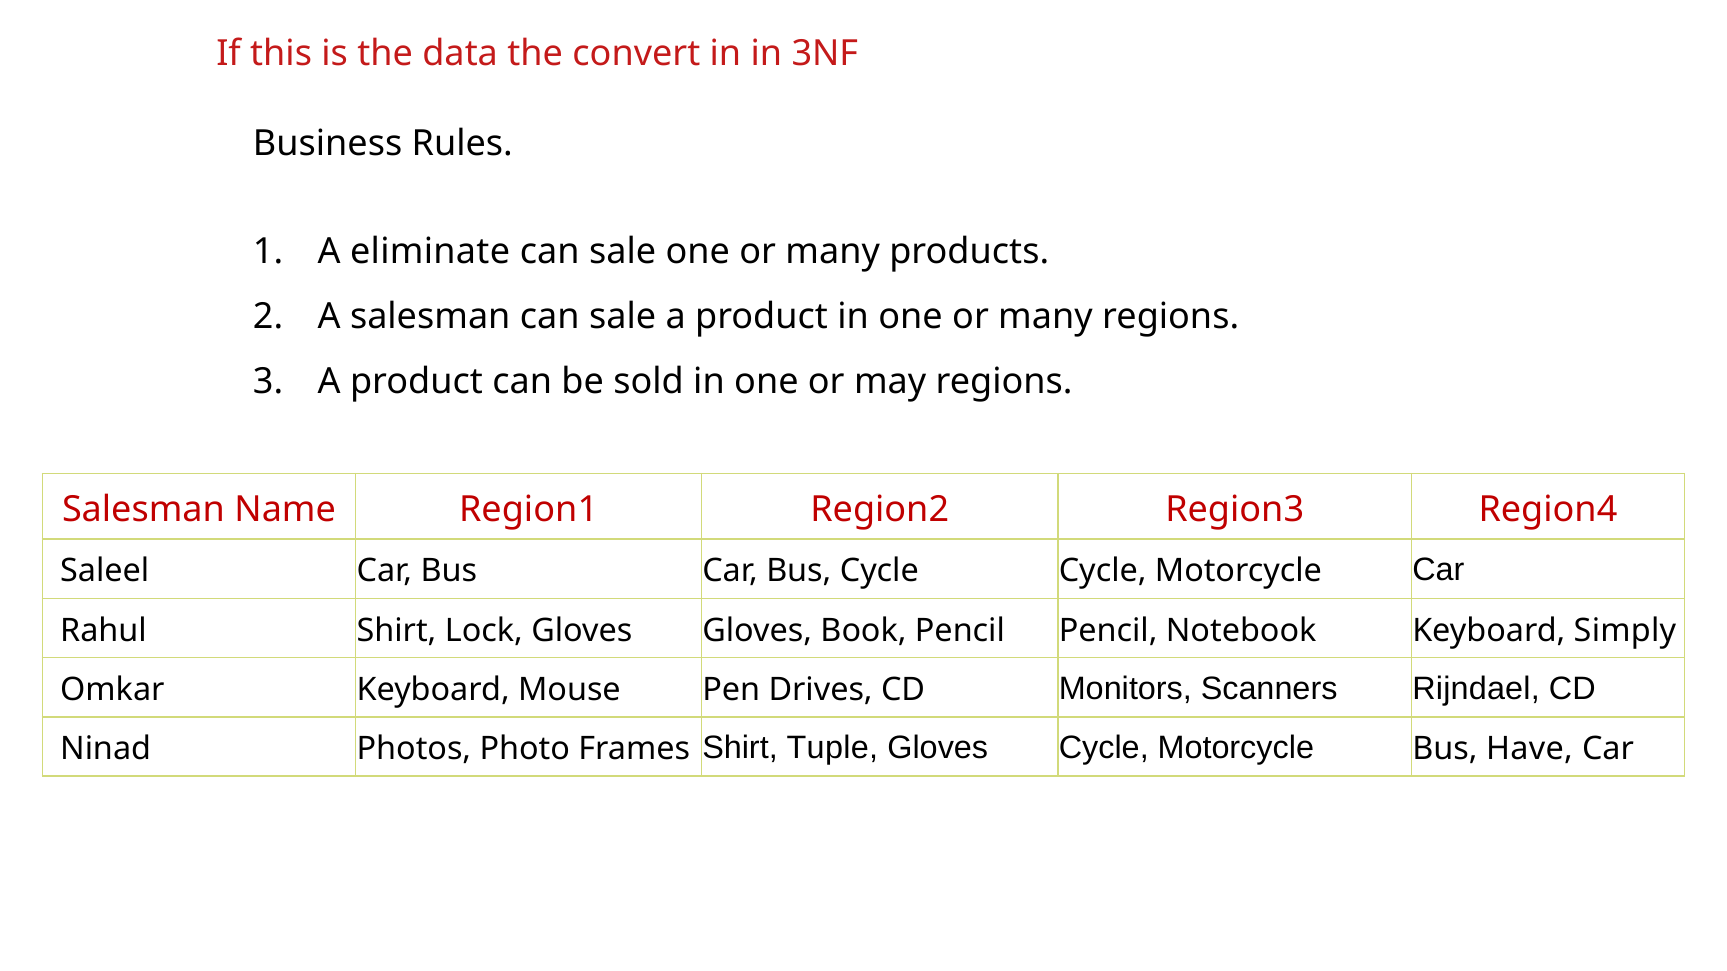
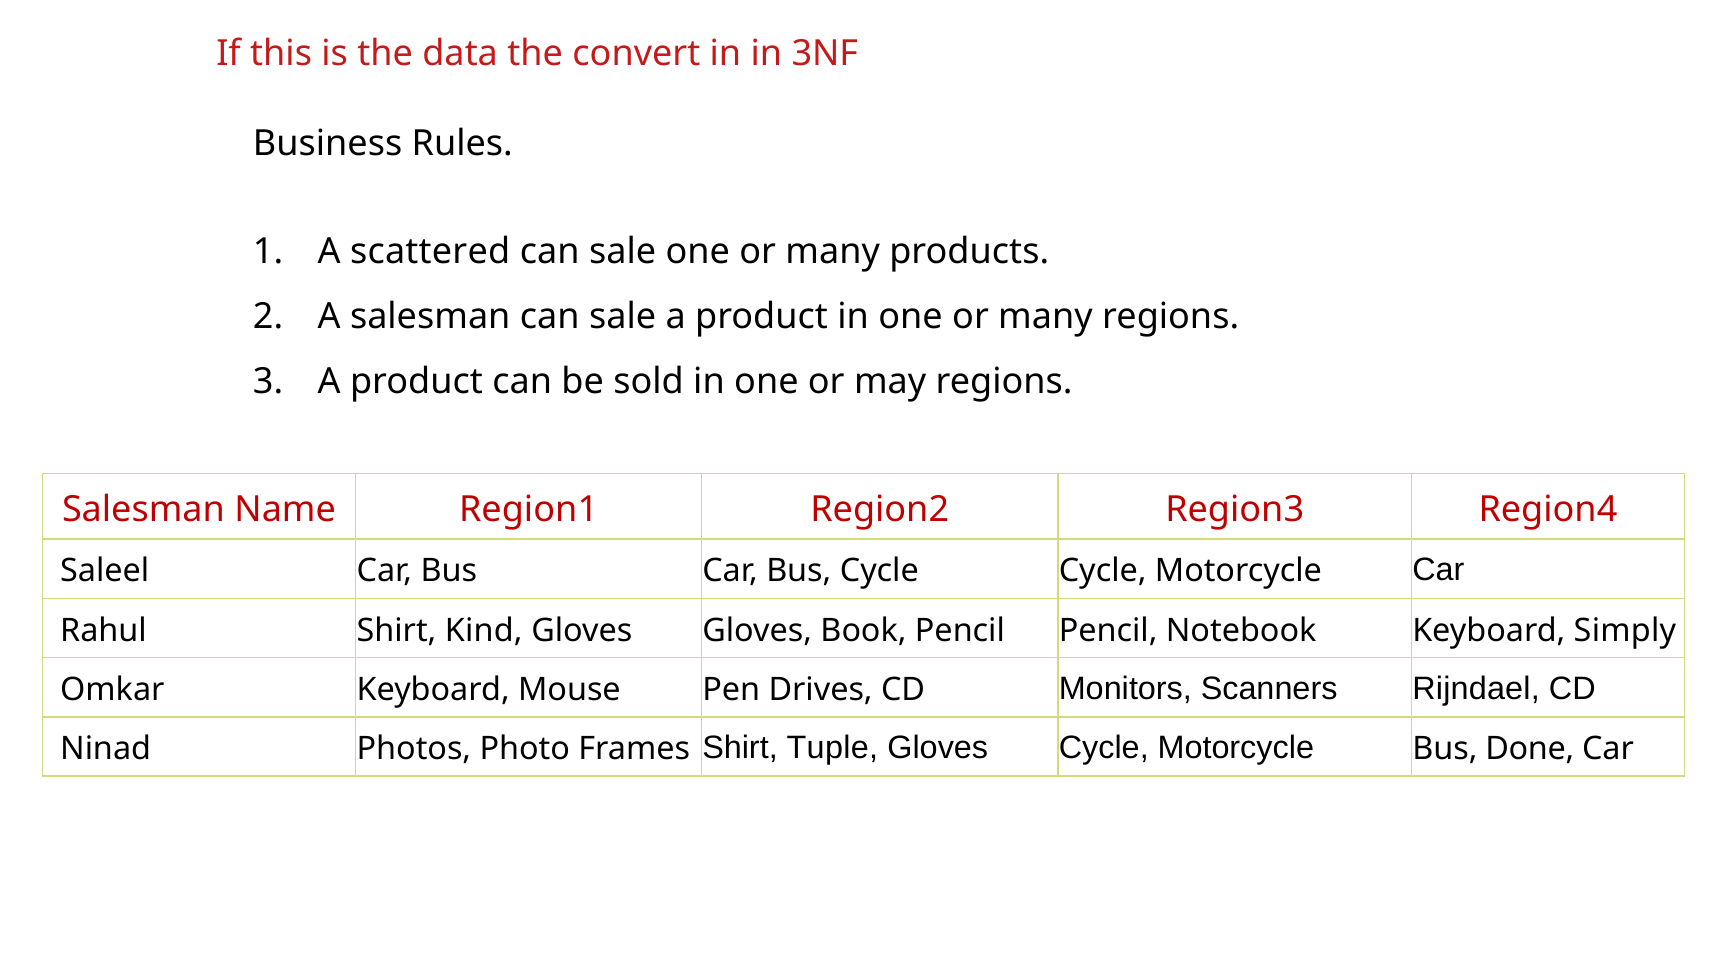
eliminate: eliminate -> scattered (430, 252)
Lock: Lock -> Kind (484, 631)
Have: Have -> Done (1530, 749)
